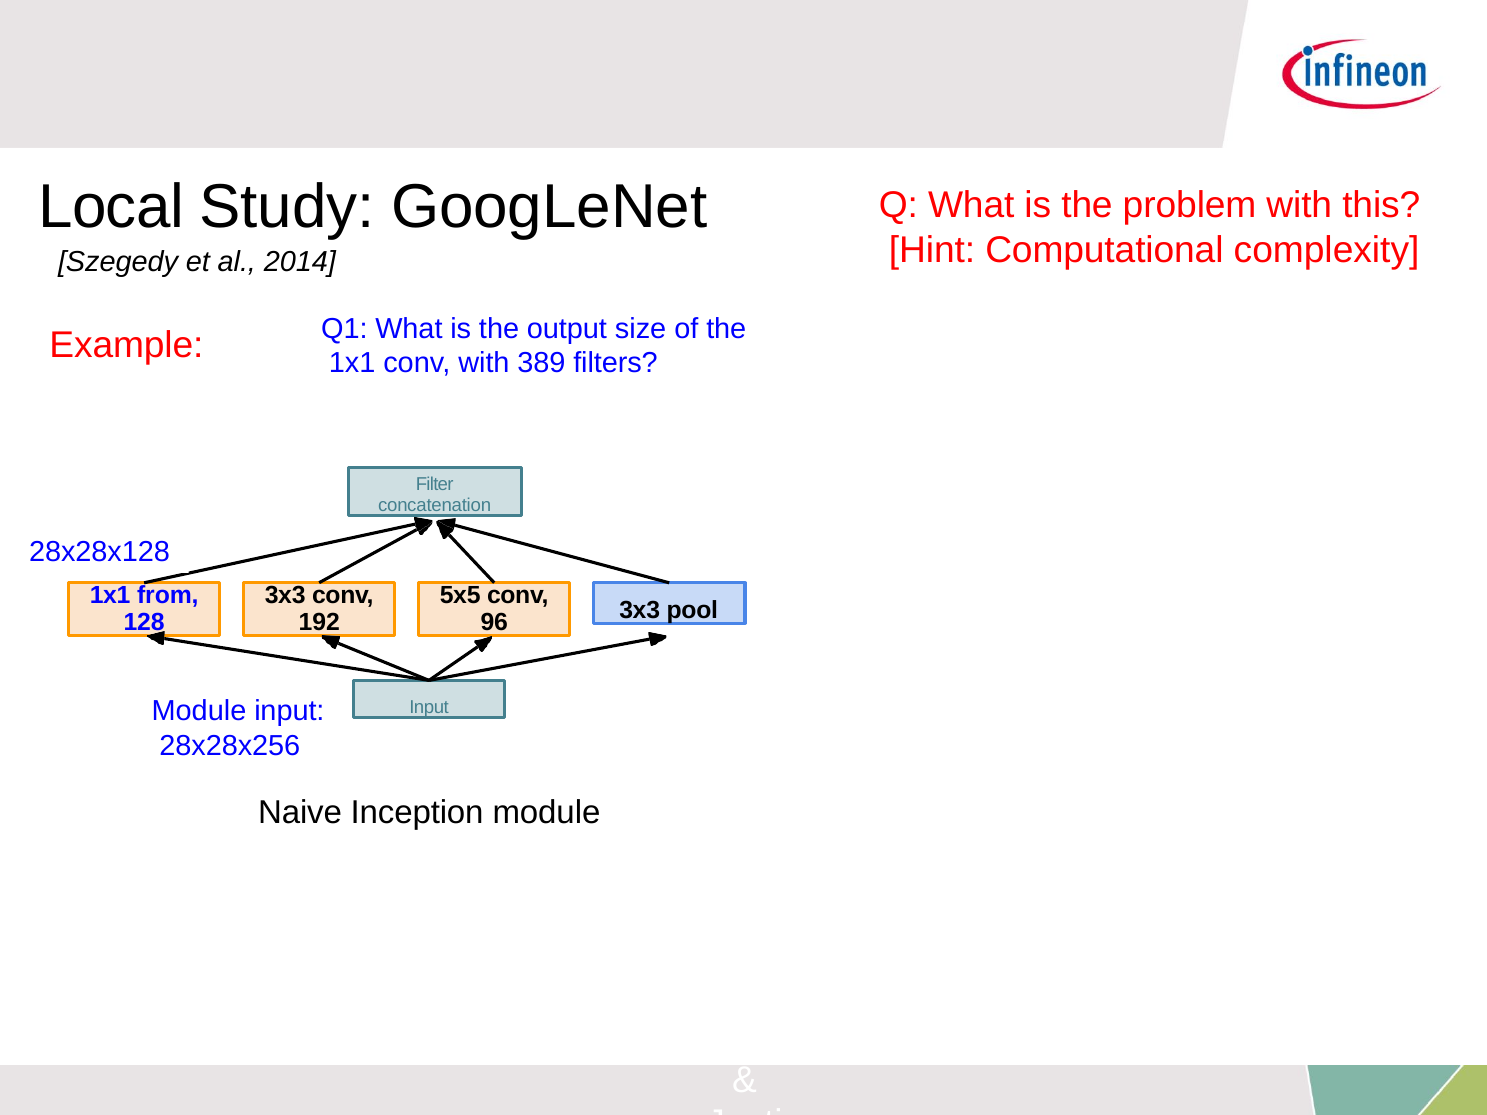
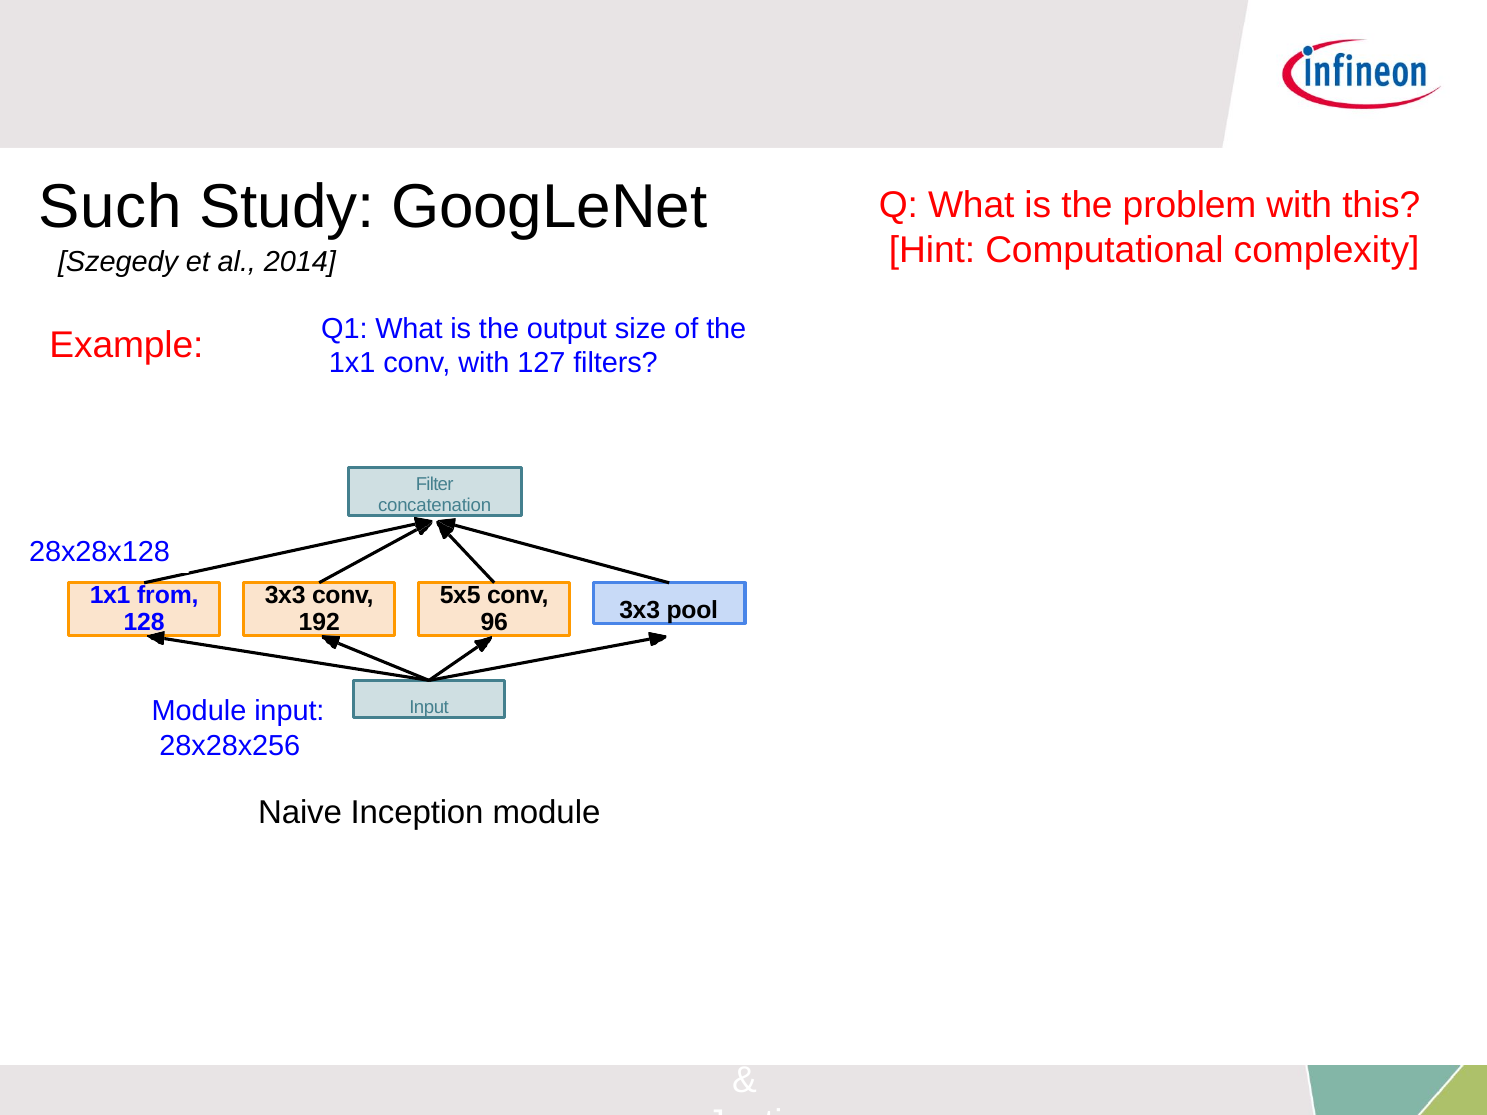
Local: Local -> Such (110, 207)
389: 389 -> 127 (541, 363)
